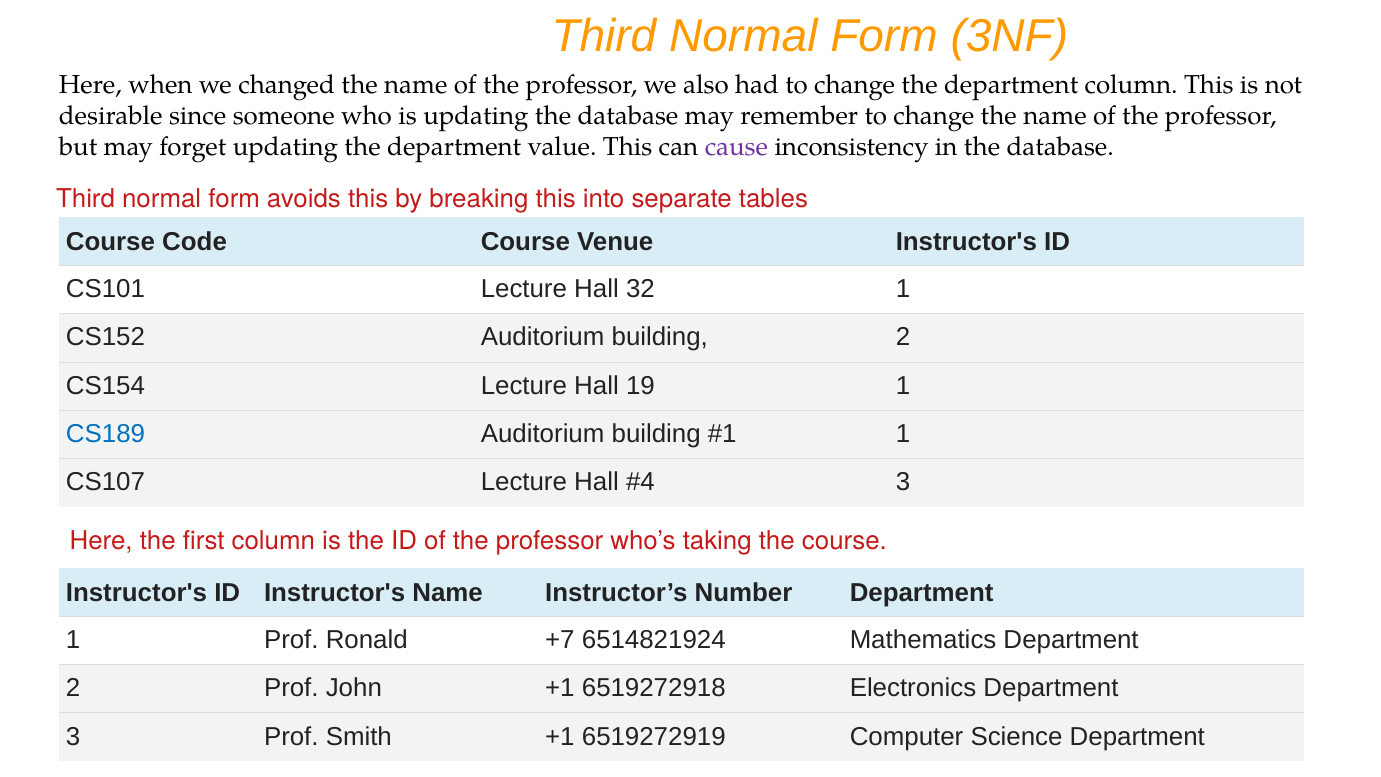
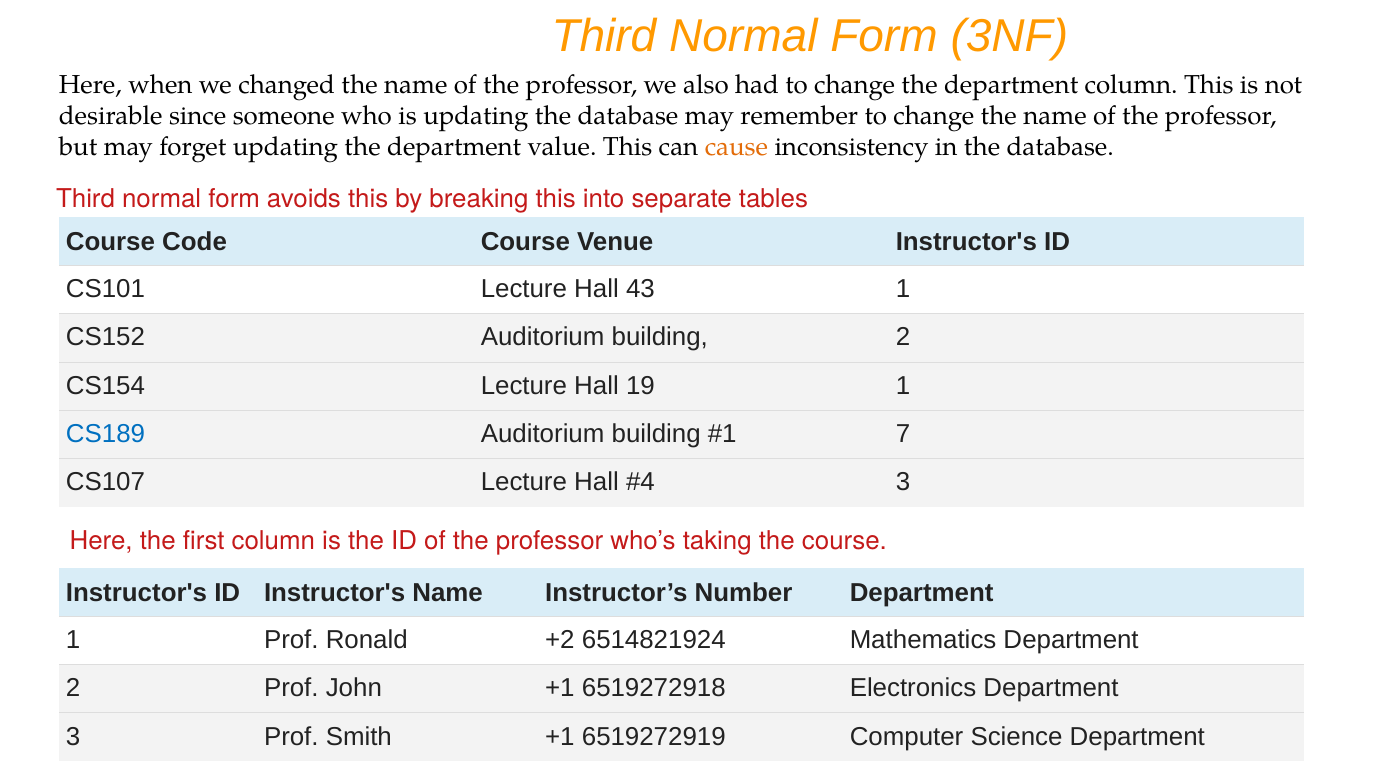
cause colour: purple -> orange (736, 147)
32: 32 -> 43 (640, 289)
1: 1 -> 7 (903, 434)
+7: +7 -> +2 (560, 640)
